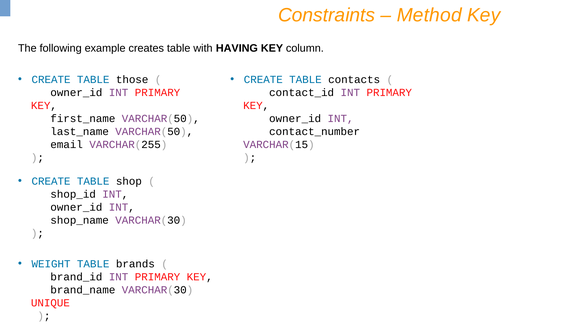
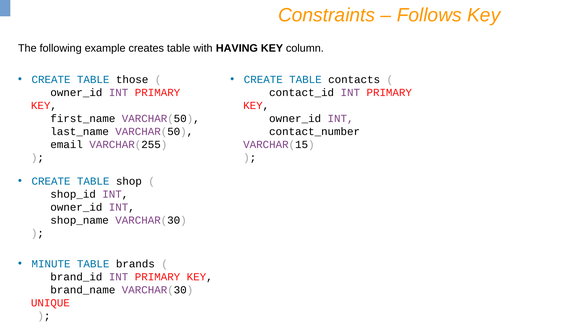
Method: Method -> Follows (429, 15)
WEIGHT: WEIGHT -> MINUTE (51, 263)
